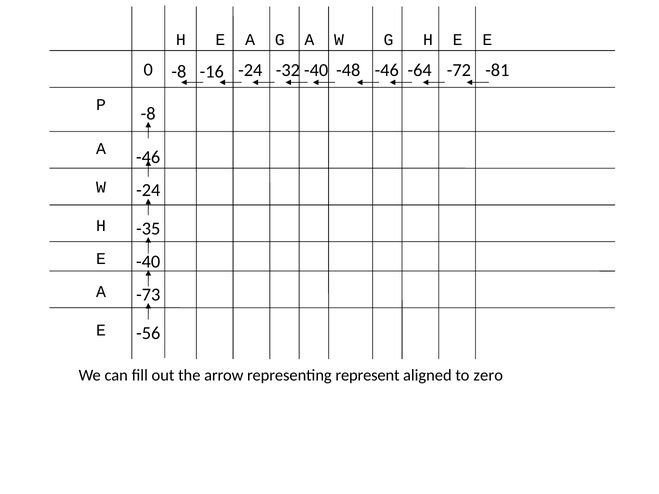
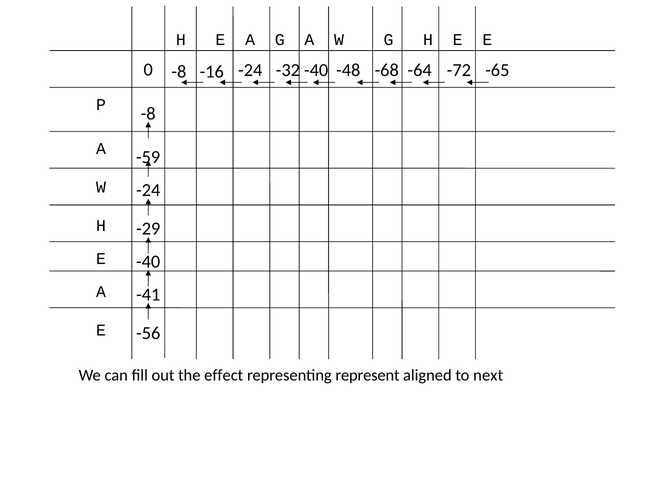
-48 -46: -46 -> -68 (387, 70)
-81: -81 -> -65 (497, 70)
-46: -46 -> -59 (148, 157)
-35: -35 -> -29 (148, 229)
-73: -73 -> -41 (148, 295)
arrow: arrow -> effect (224, 375)
zero: zero -> next (488, 375)
